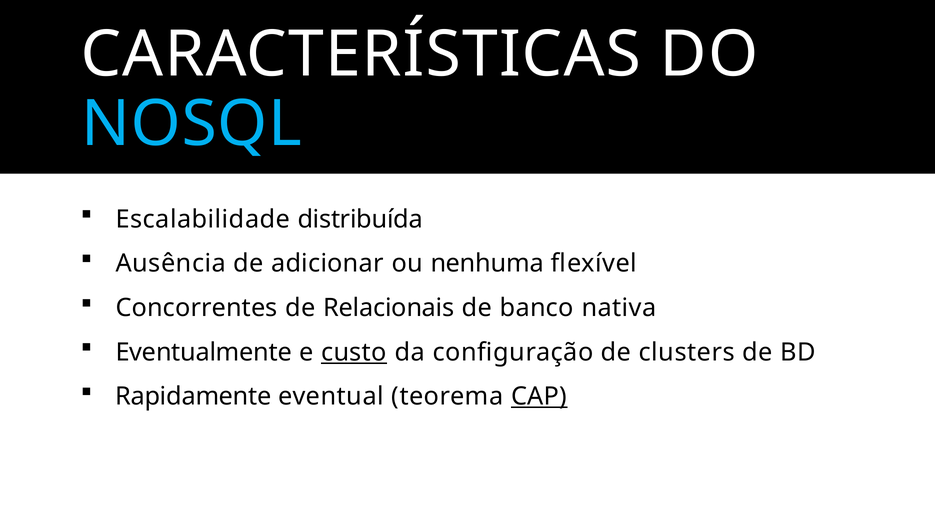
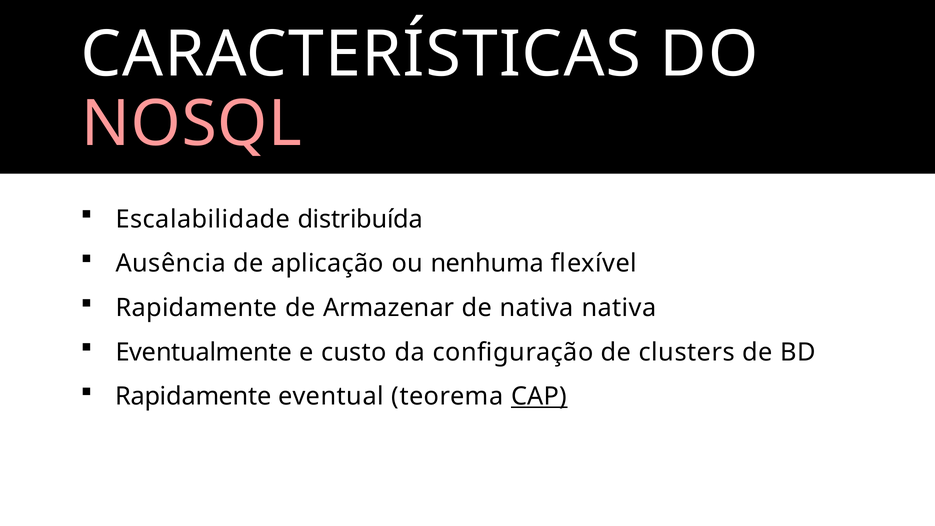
NOSQL colour: light blue -> pink (192, 124)
adicionar: adicionar -> aplicação (328, 264)
Concorrentes: Concorrentes -> Rapidamente (197, 308)
Relacionais: Relacionais -> Armazenar (389, 308)
de banco: banco -> nativa (537, 308)
custo underline: present -> none (354, 352)
